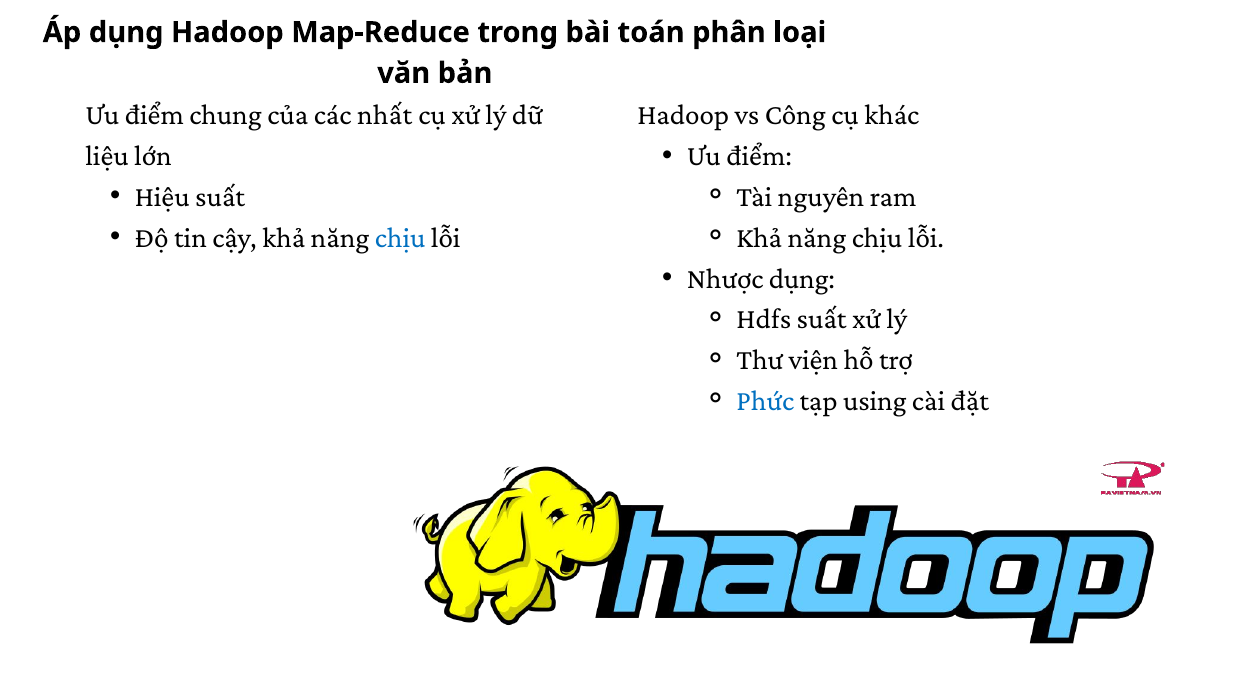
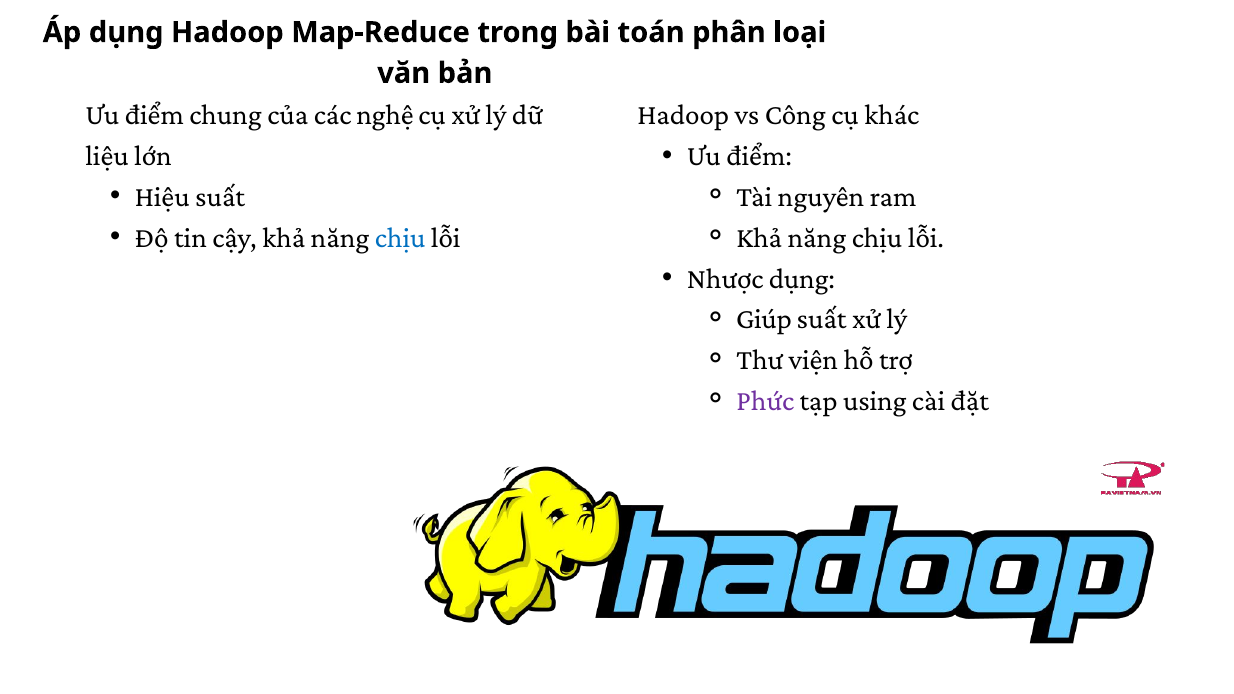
nhất: nhất -> nghệ (385, 115)
Hdfs: Hdfs -> Giúp (764, 319)
Phức colour: blue -> purple (765, 401)
